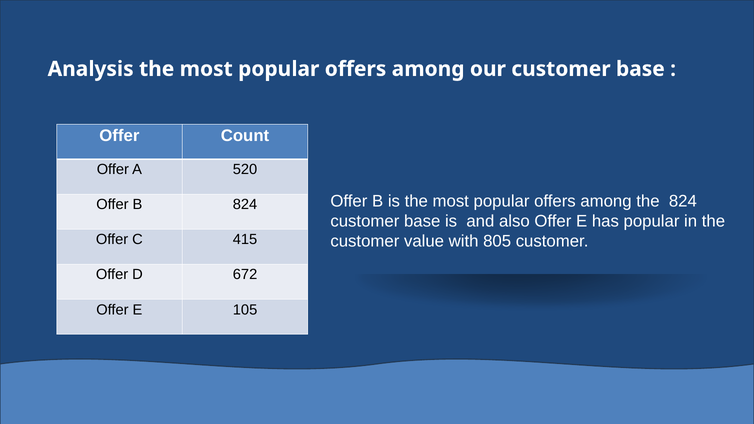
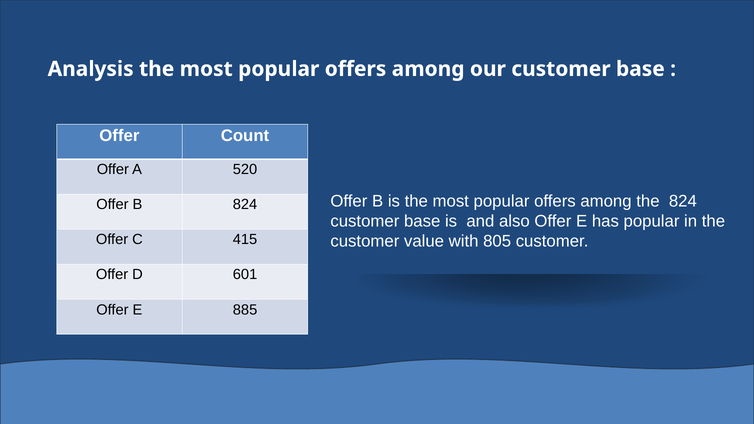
672: 672 -> 601 (245, 275)
105: 105 -> 885 (245, 310)
